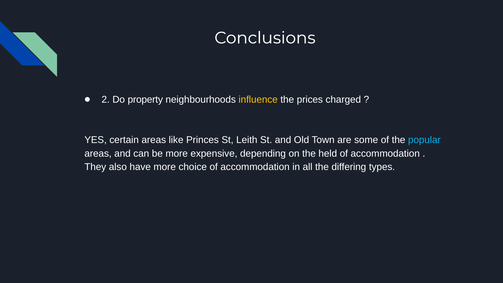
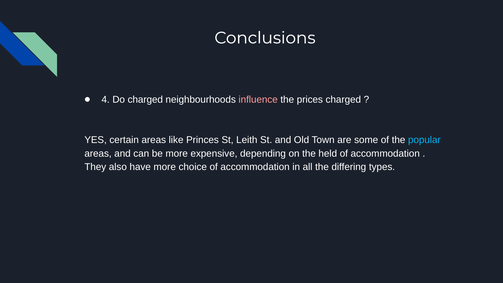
2: 2 -> 4 (106, 100)
Do property: property -> charged (145, 100)
influence colour: yellow -> pink (258, 100)
